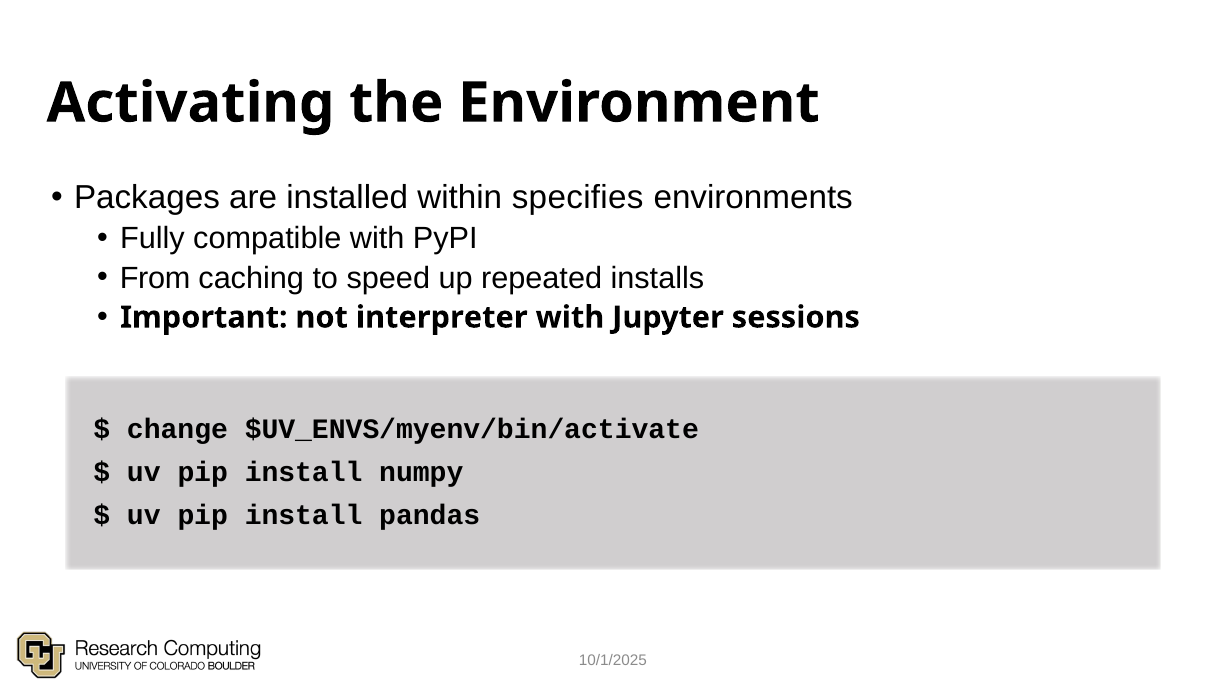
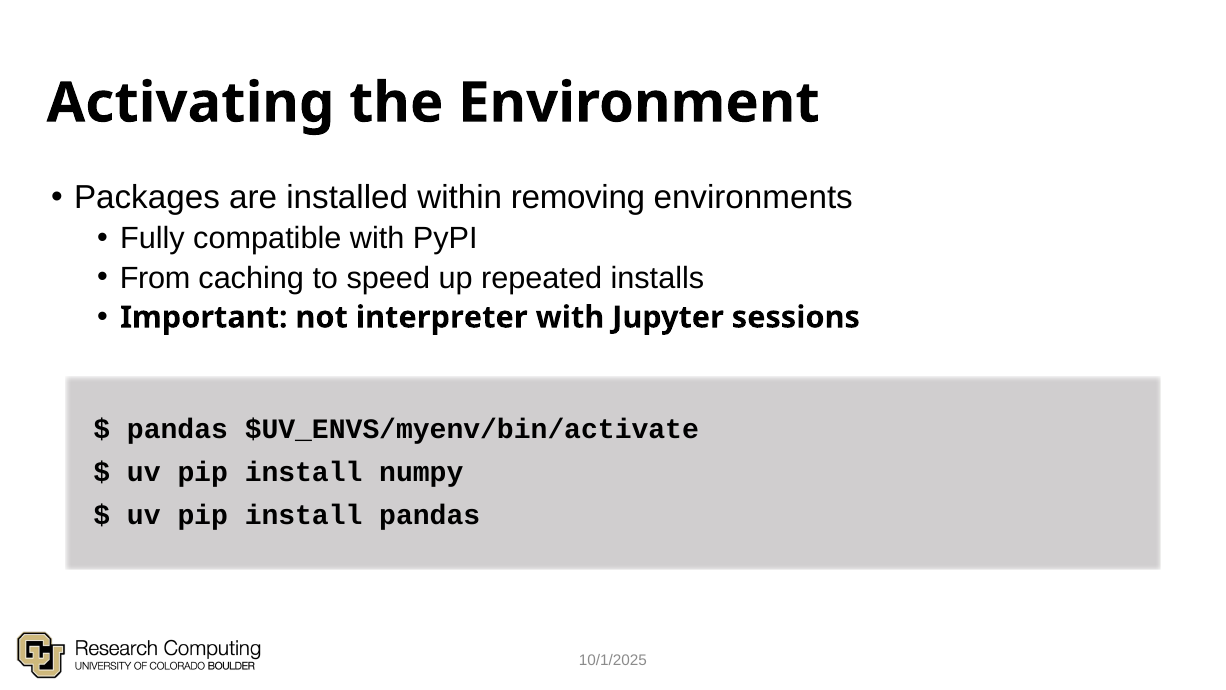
specifies: specifies -> removing (578, 198)
change: change -> pandas (177, 429)
